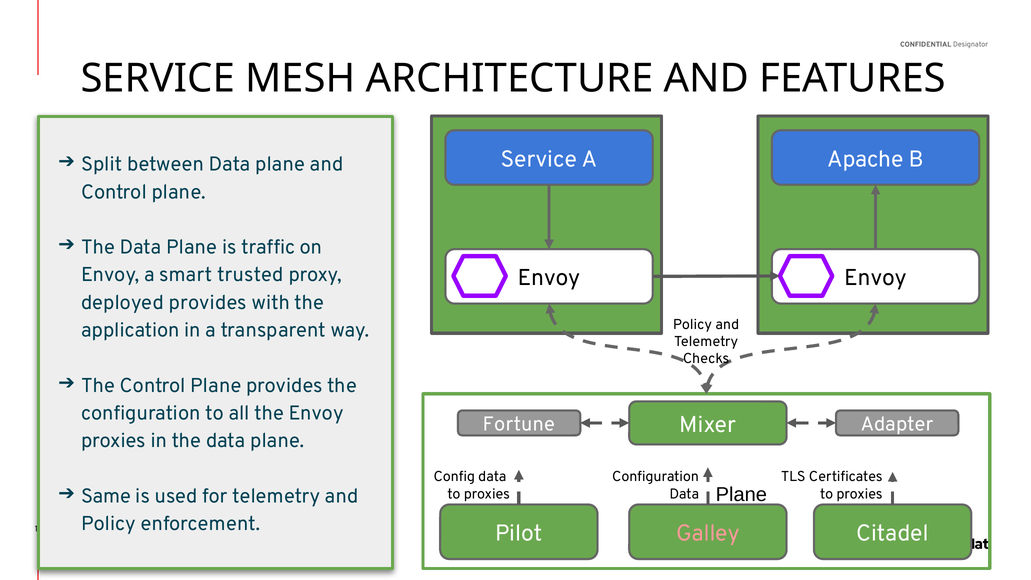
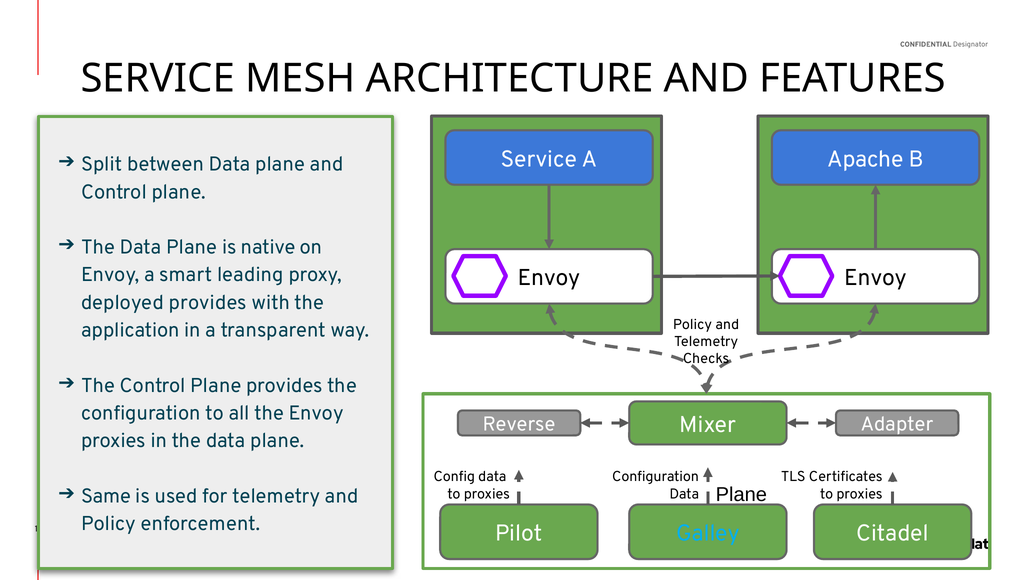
traffic: traffic -> native (268, 247)
trusted: trusted -> leading (250, 275)
Fortune: Fortune -> Reverse (519, 424)
Galley colour: pink -> light blue (708, 533)
